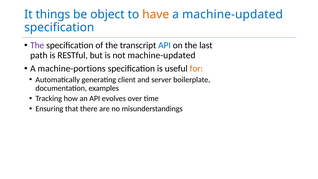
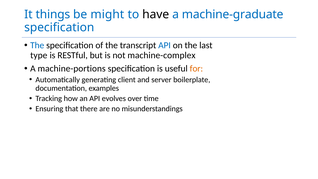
object: object -> might (107, 14)
have colour: orange -> black (156, 14)
a machine-updated: machine-updated -> machine-graduate (233, 14)
The colour: purple -> blue (37, 45)
path: path -> type (39, 55)
not machine-updated: machine-updated -> machine-complex (162, 55)
